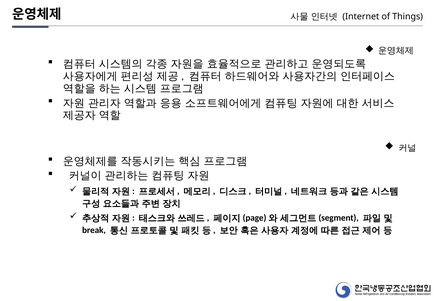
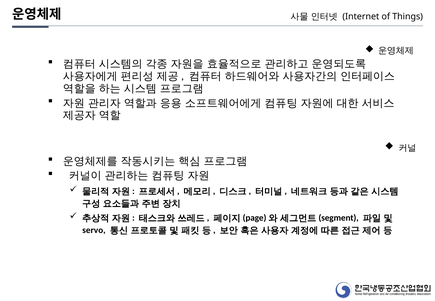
break: break -> servo (94, 230)
